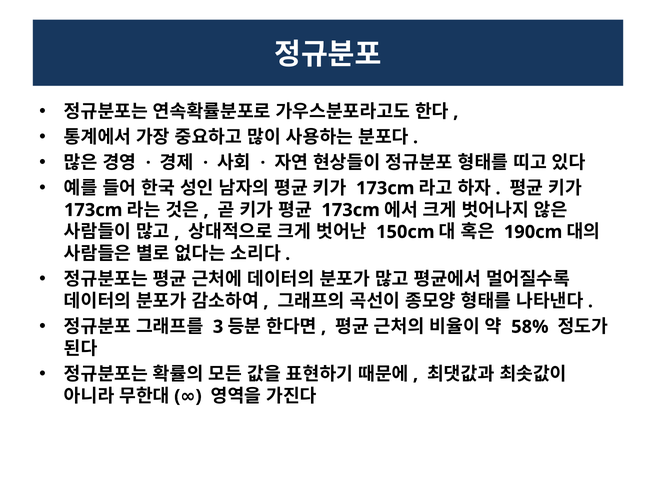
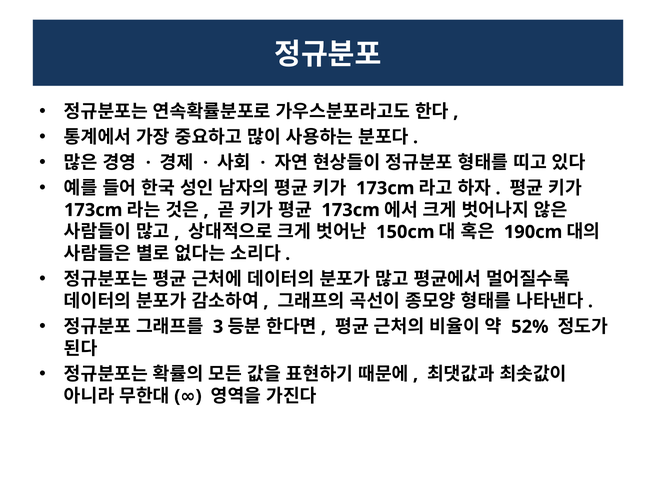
58%: 58% -> 52% (530, 327)
